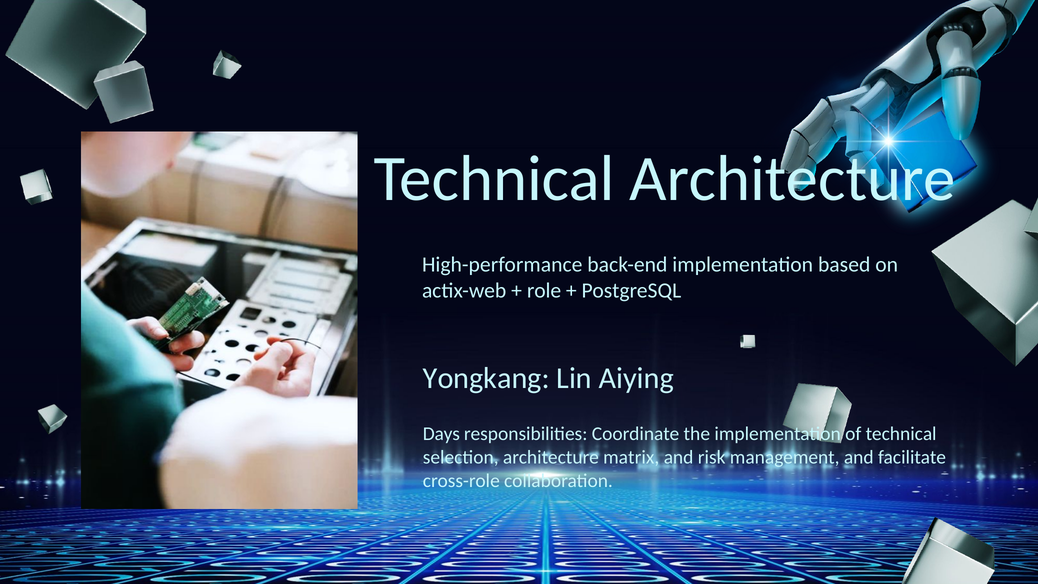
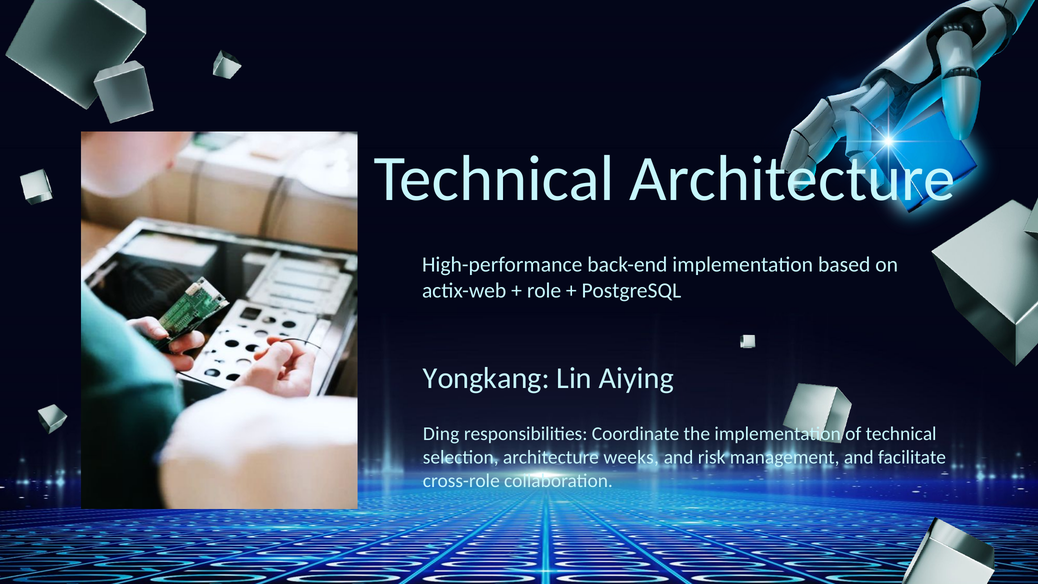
Days: Days -> Ding (441, 434)
matrix: matrix -> weeks (631, 457)
